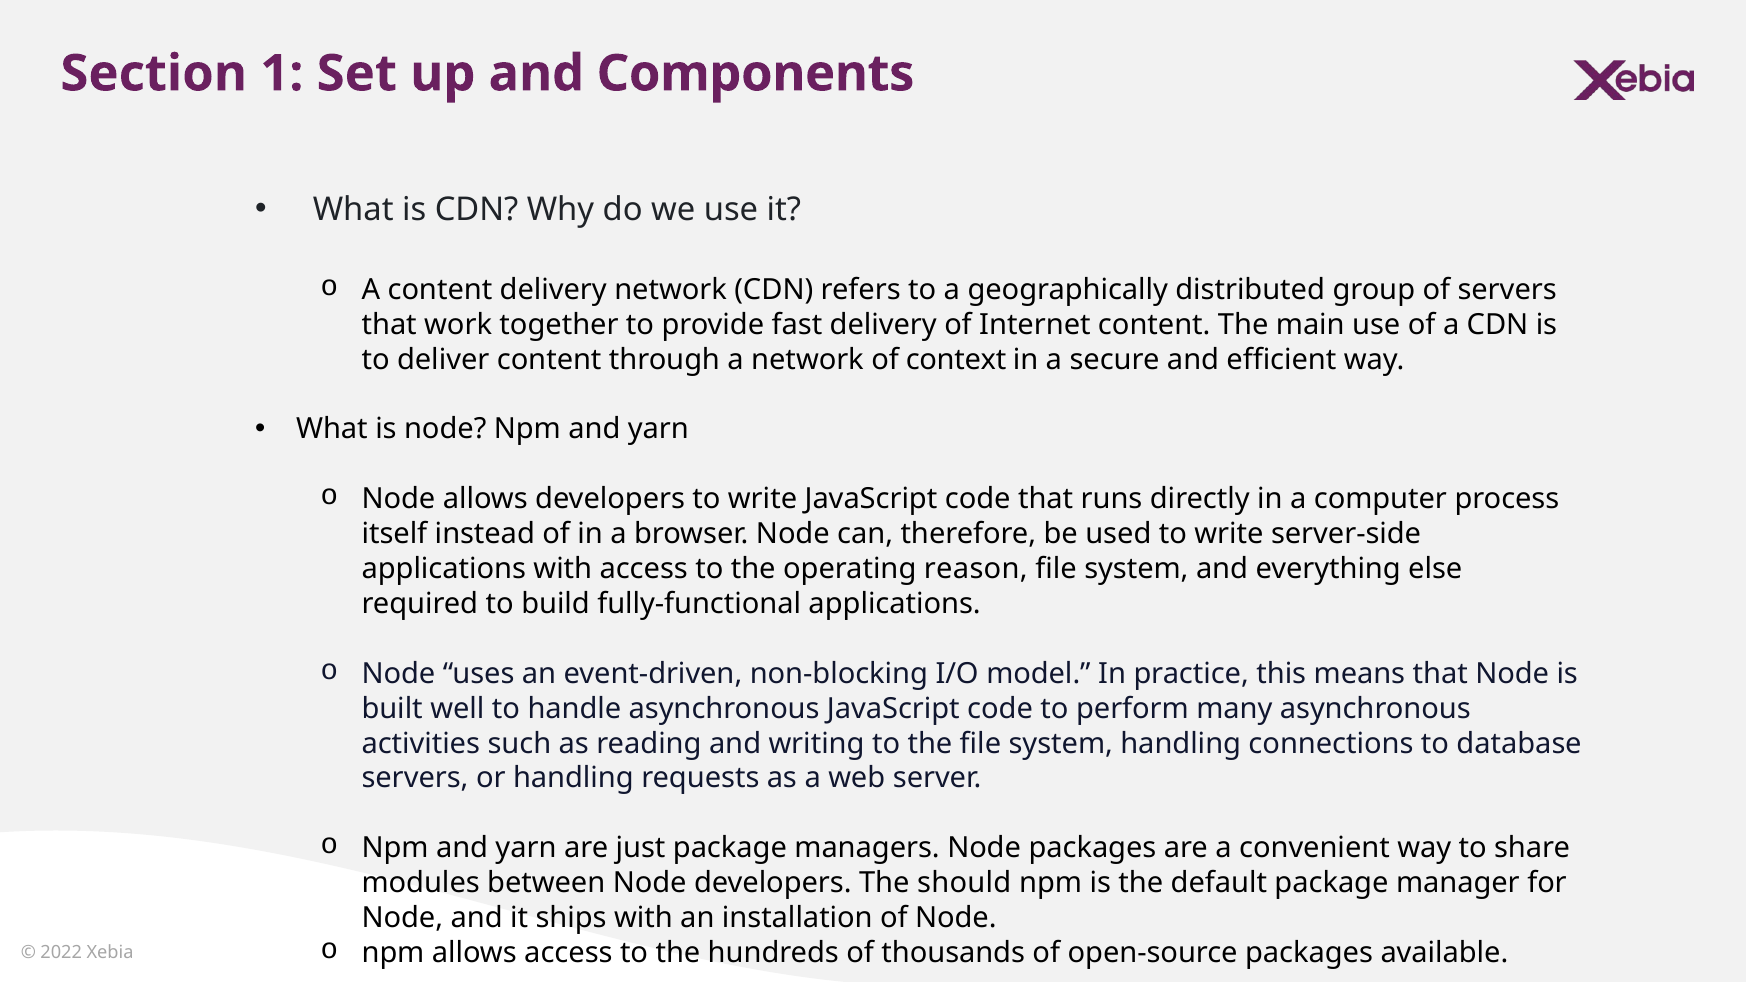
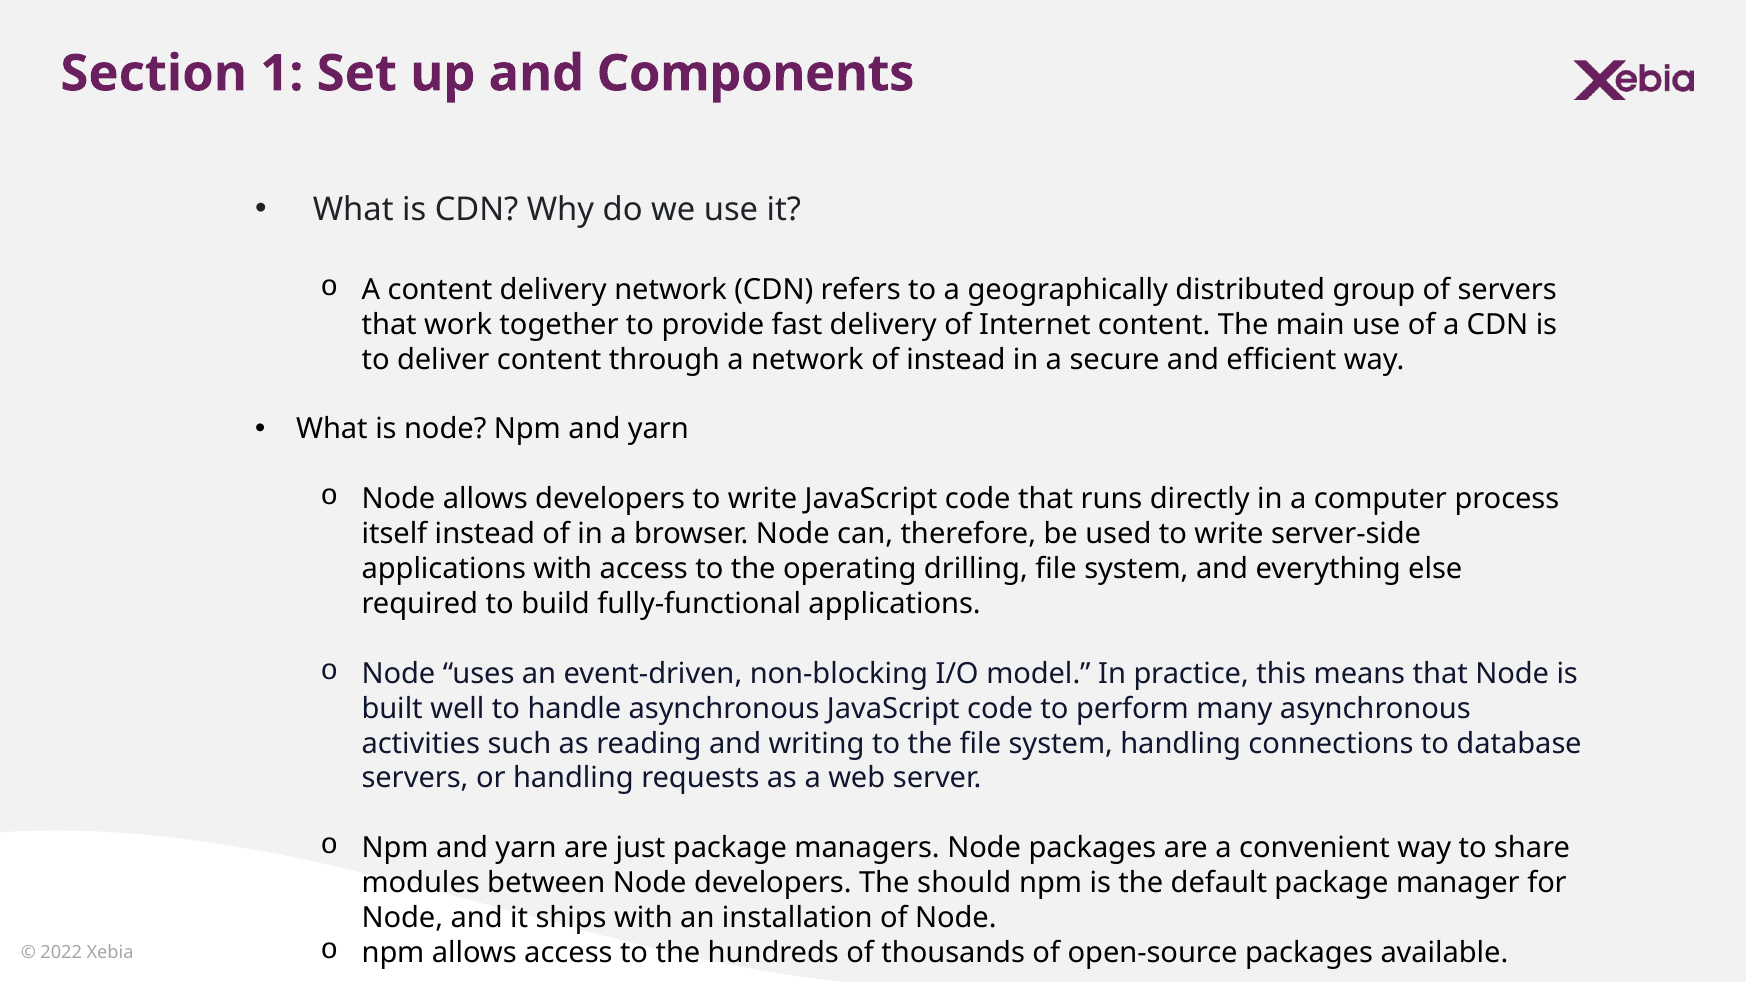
of context: context -> instead (956, 360)
reason: reason -> drilling (976, 569)
